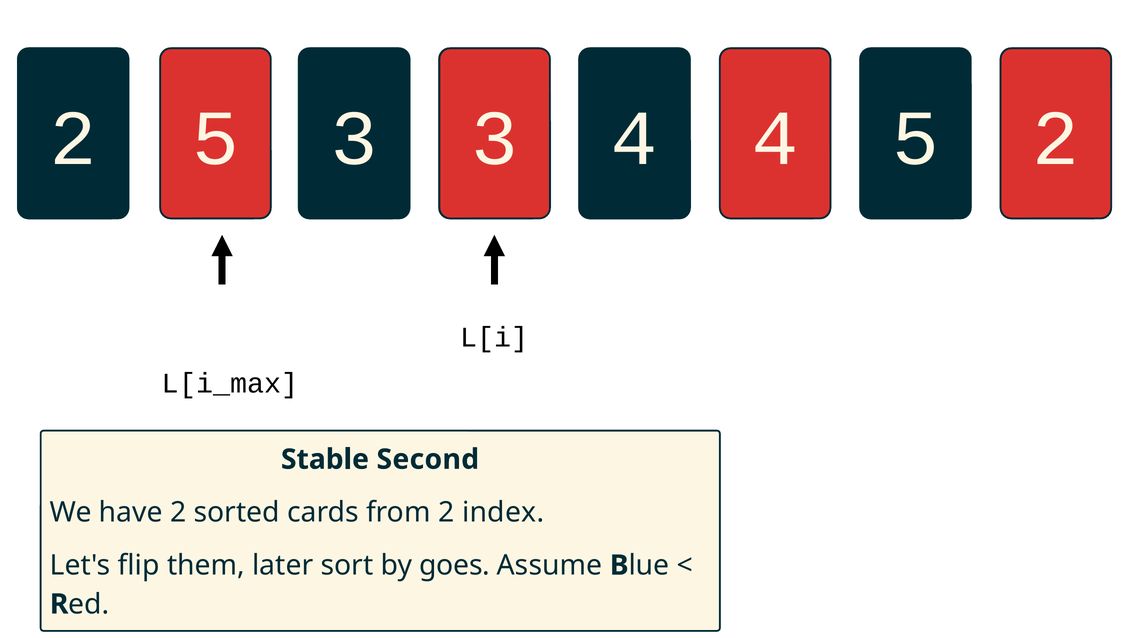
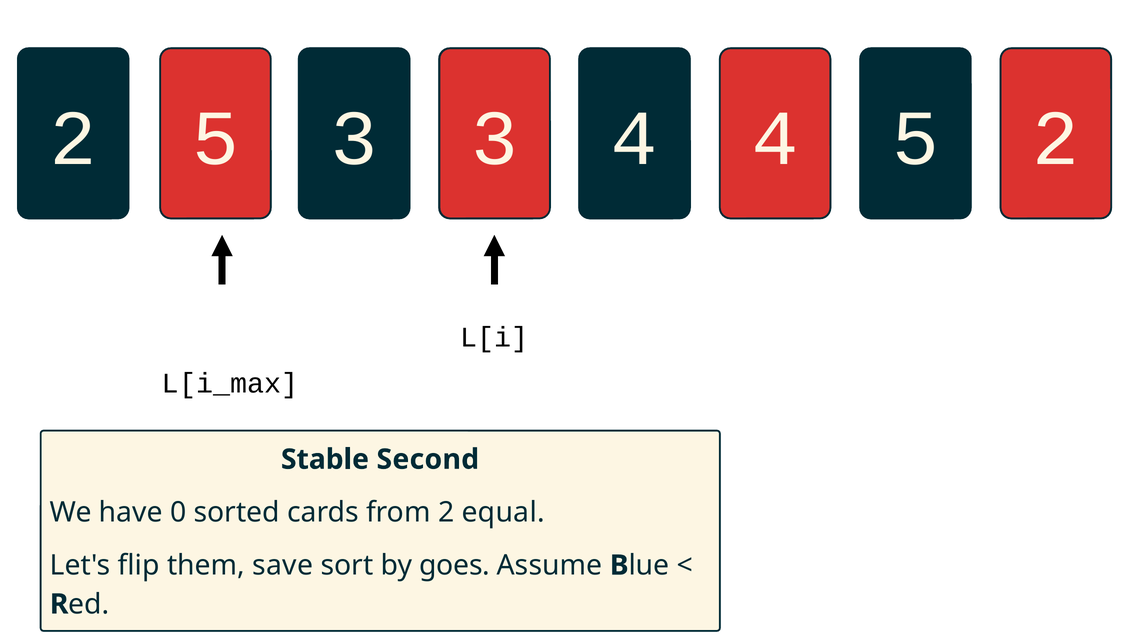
have 2: 2 -> 0 (178, 512)
index: index -> equal (503, 512)
later: later -> save (283, 565)
